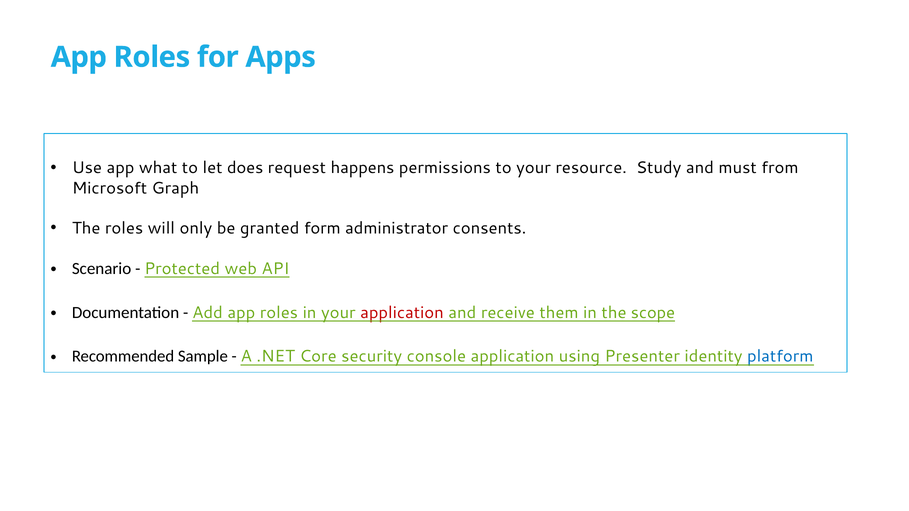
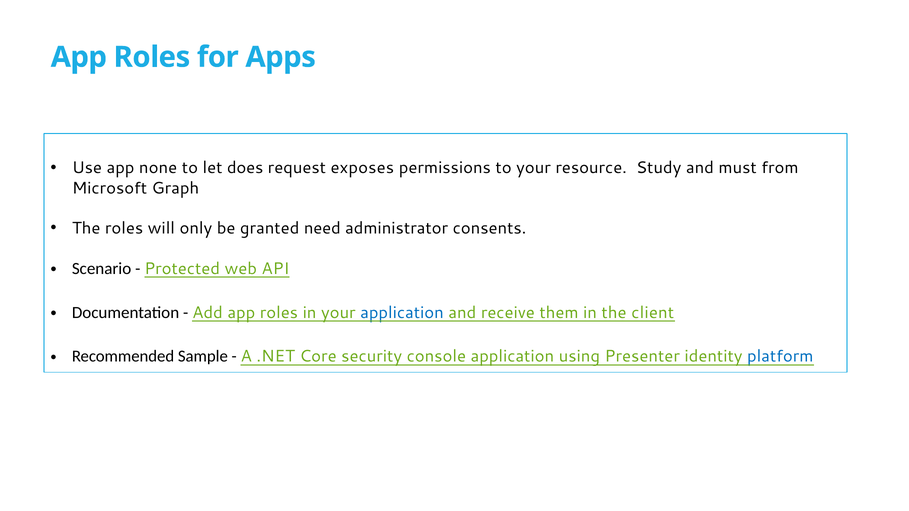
what: what -> none (158, 168)
happens: happens -> exposes (362, 168)
form: form -> need (322, 228)
application colour: red -> blue (402, 313)
scope: scope -> client (653, 313)
